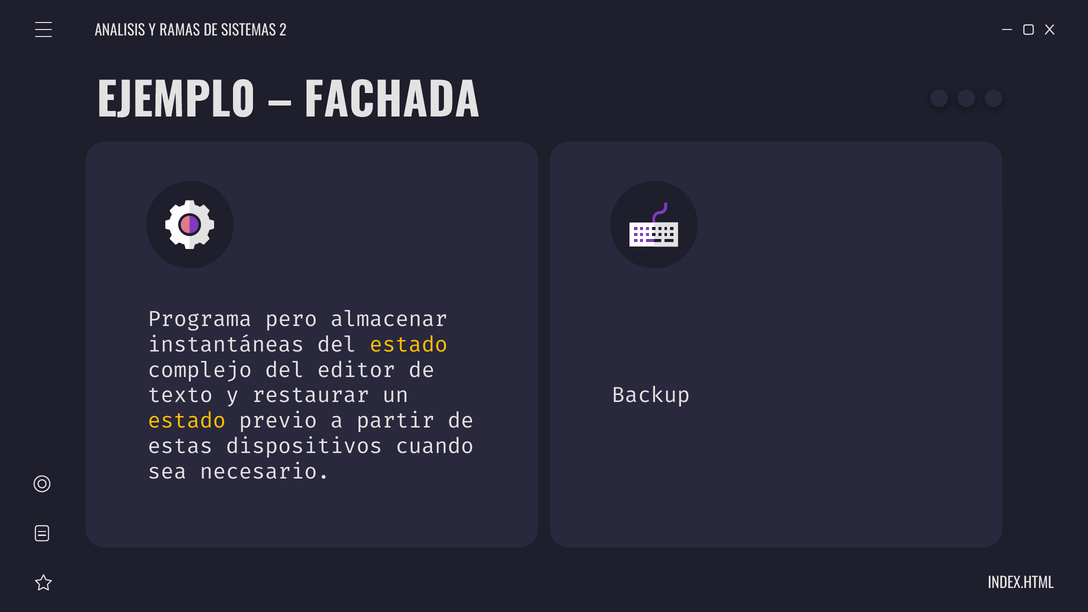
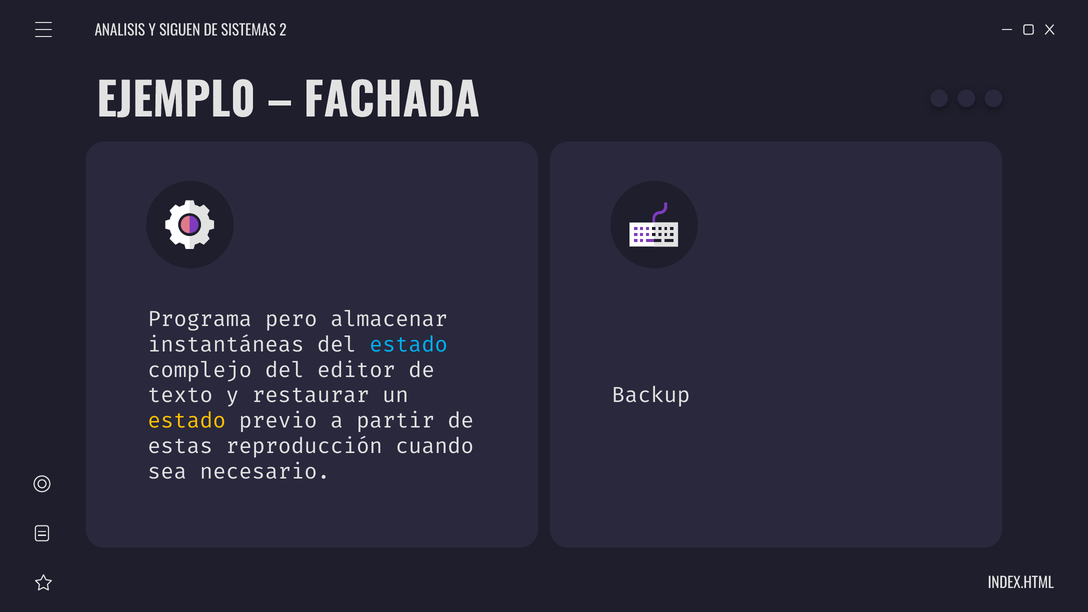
RAMAS: RAMAS -> SIGUEN (180, 31)
estado colour: yellow -> light blue (409, 345)
dispositivos: dispositivos -> reproducción (304, 446)
